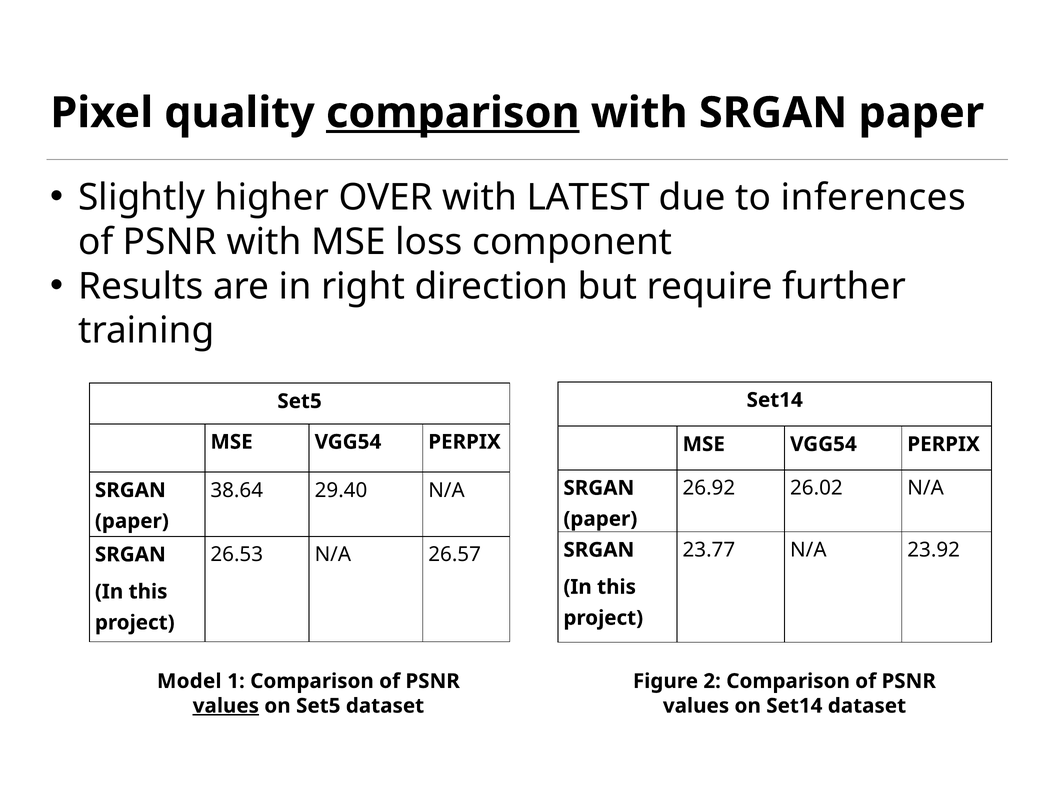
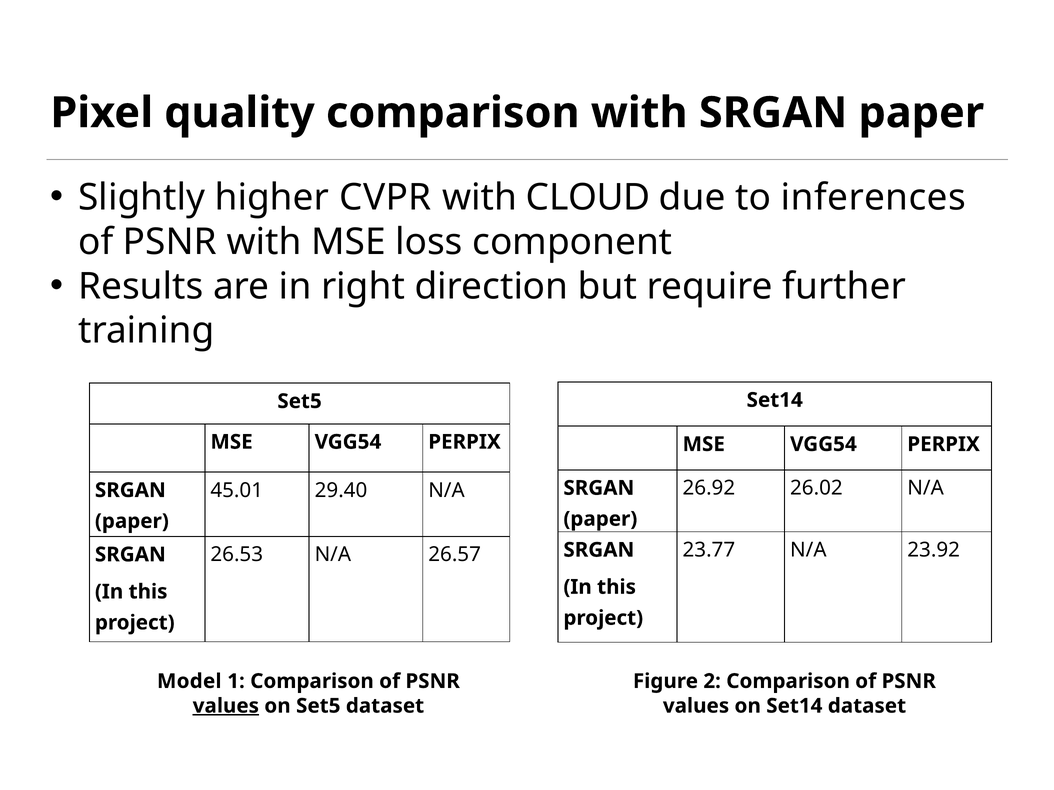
comparison underline: present -> none (453, 113)
OVER: OVER -> CVPR (385, 198)
LATEST: LATEST -> CLOUD (588, 198)
38.64: 38.64 -> 45.01 (237, 491)
